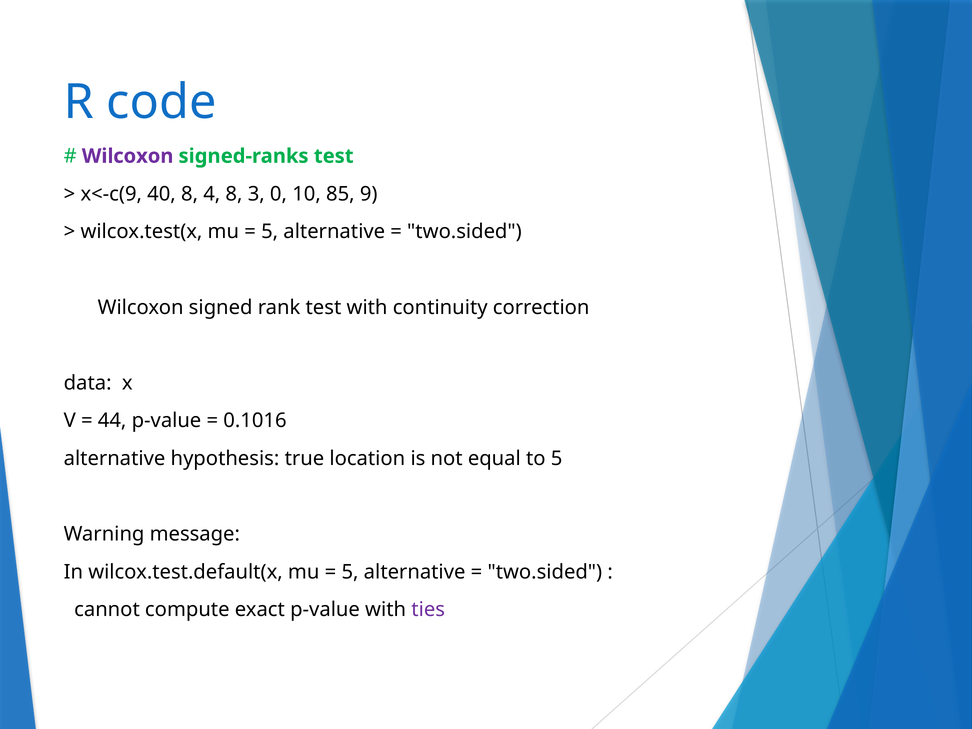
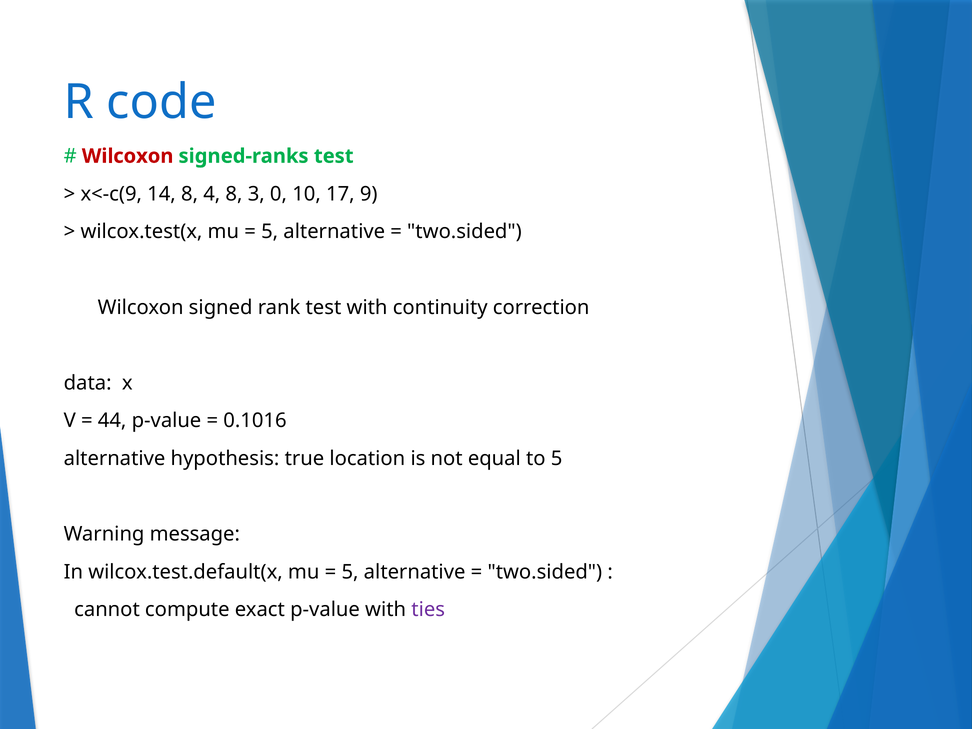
Wilcoxon colour: purple -> red (128, 156)
40: 40 -> 14 (161, 194)
85: 85 -> 17 (340, 194)
